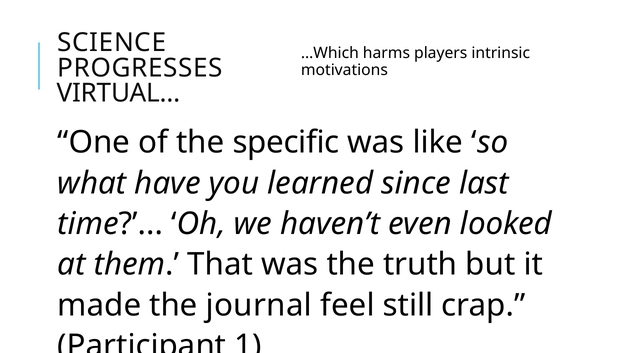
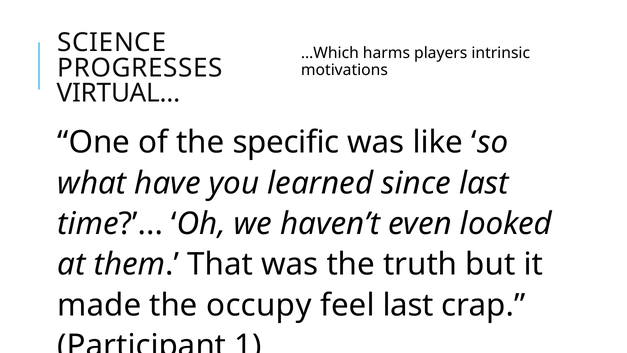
journal: journal -> occupy (259, 305)
feel still: still -> last (408, 305)
